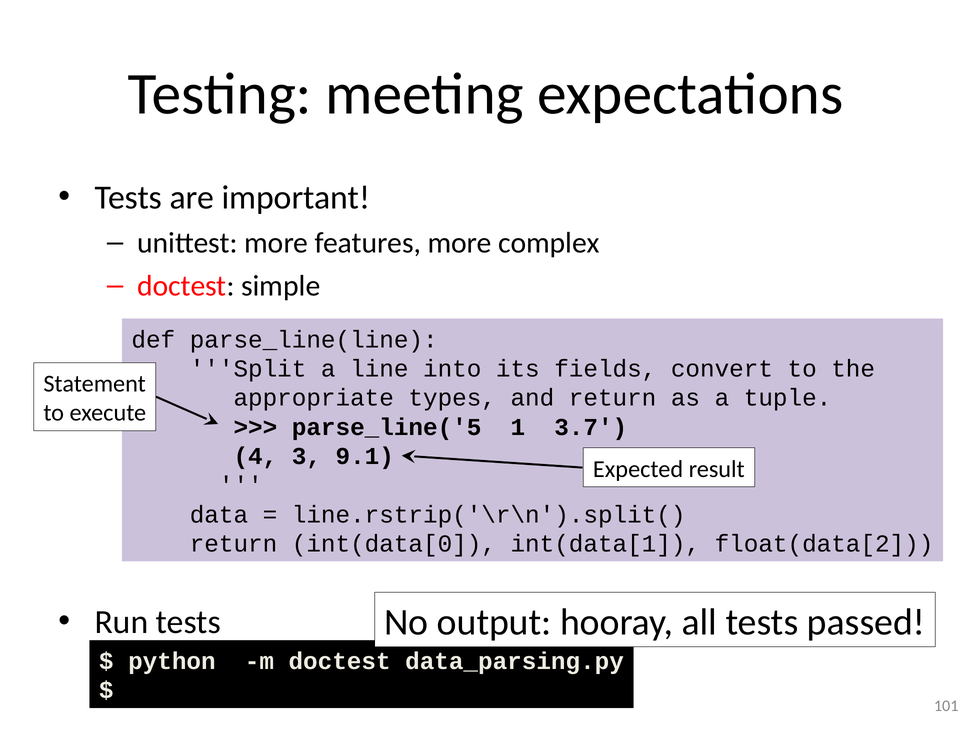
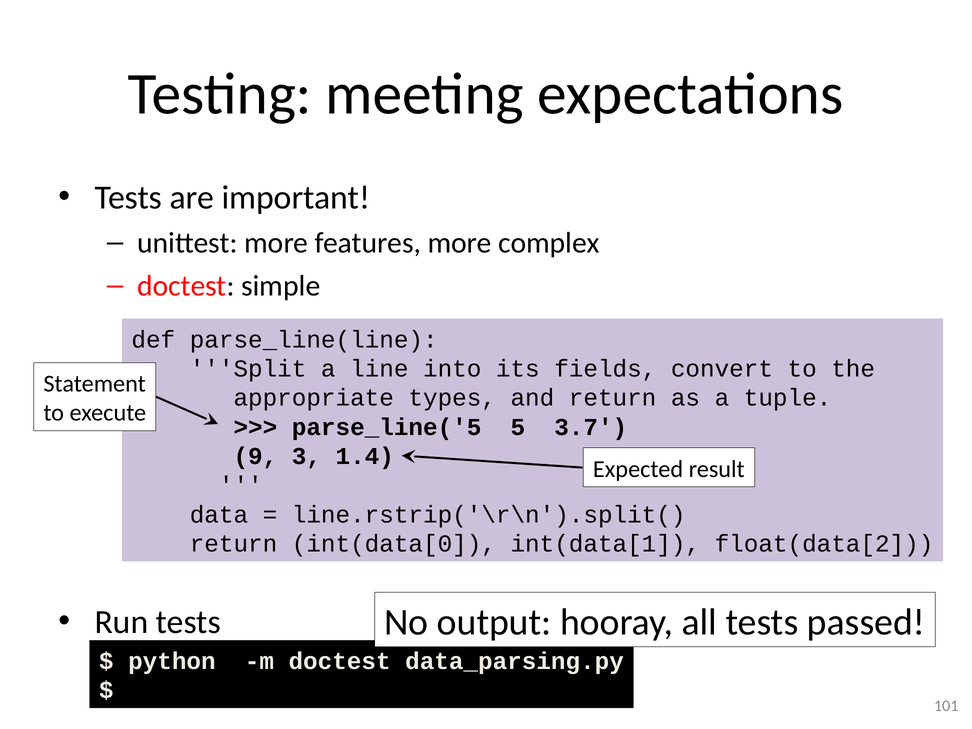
1: 1 -> 5 (518, 427)
4: 4 -> 9 (255, 456)
9.1: 9.1 -> 1.4 (365, 456)
